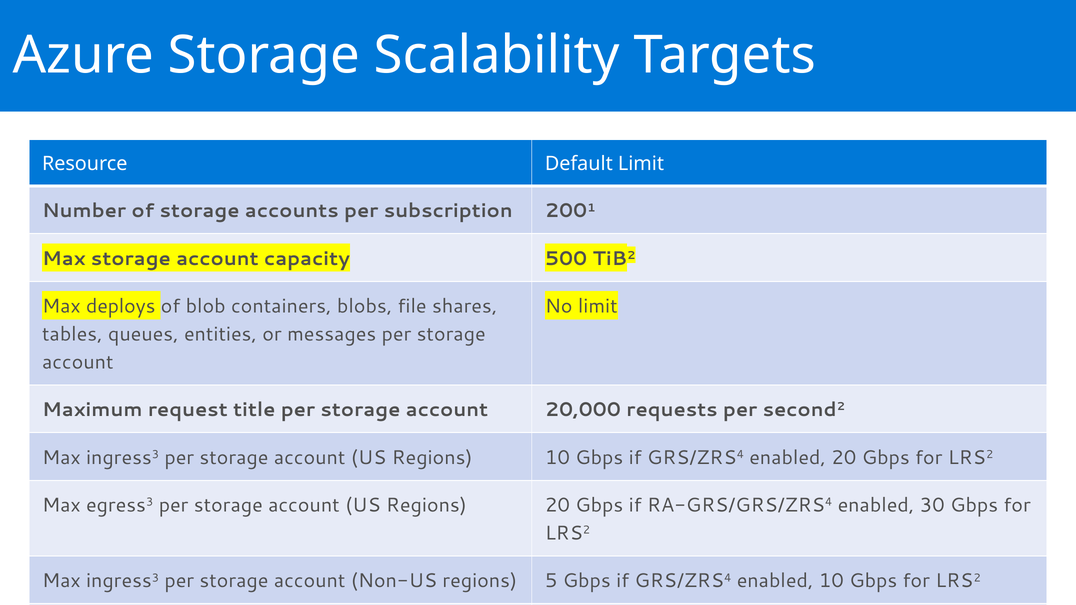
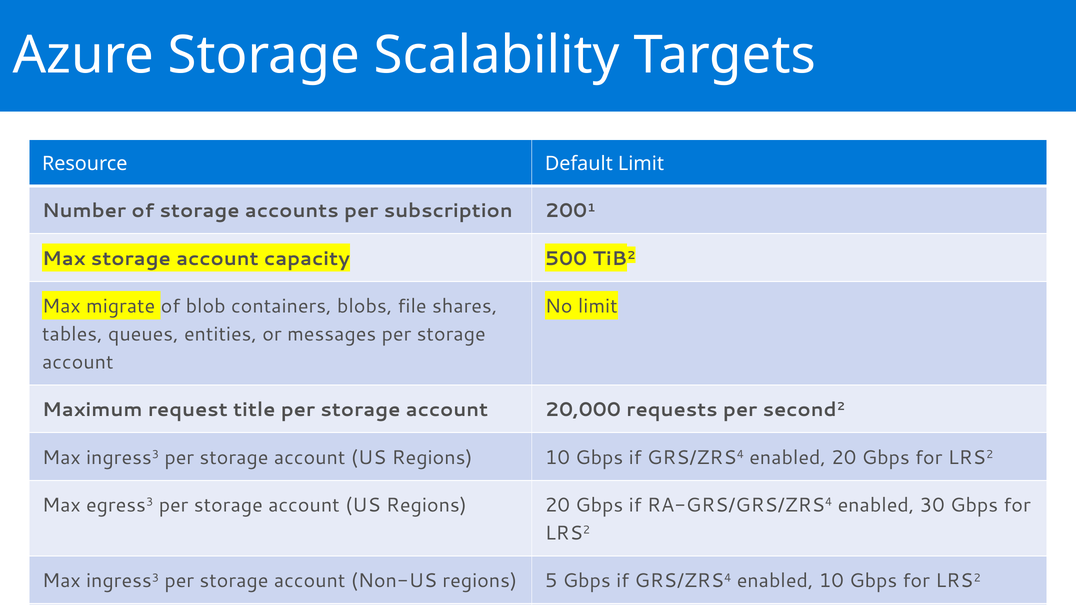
deploys: deploys -> migrate (121, 306)
